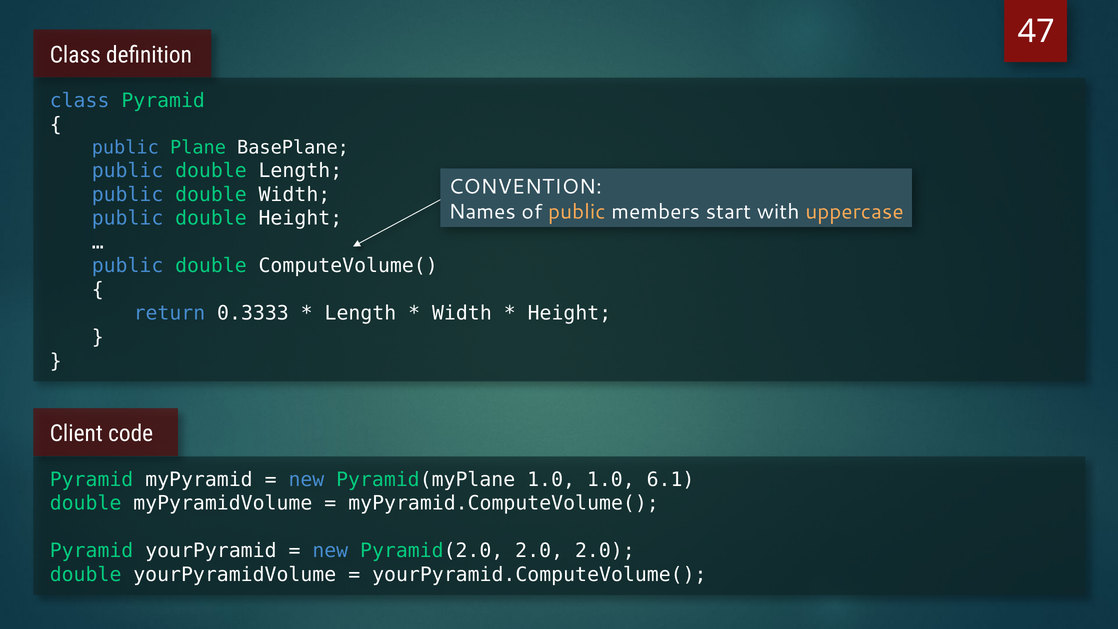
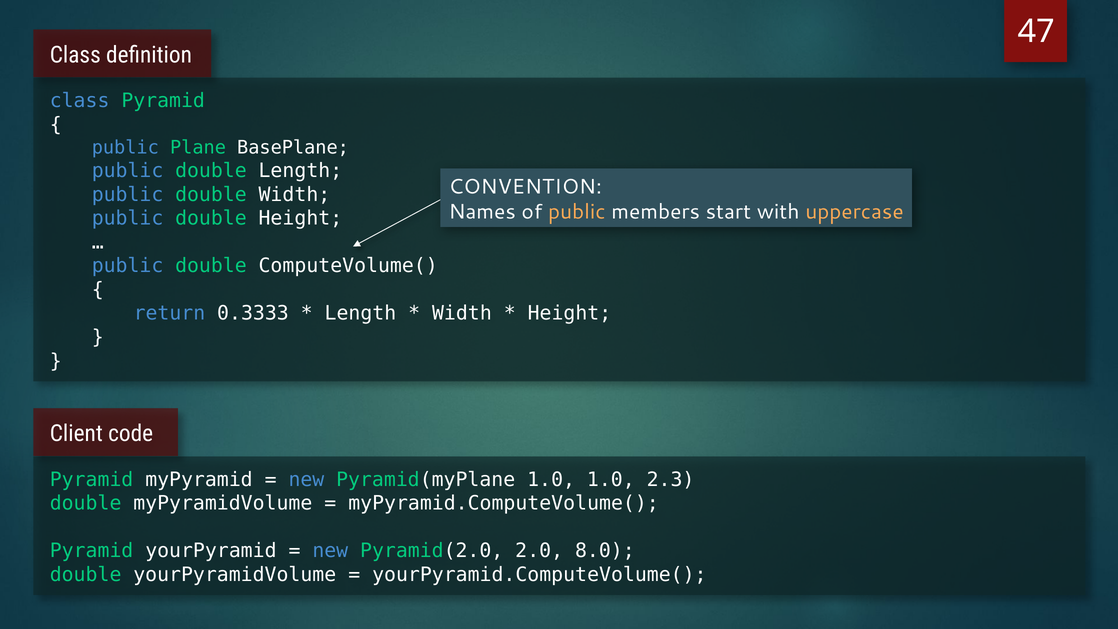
6.1: 6.1 -> 2.3 (671, 479)
2.0 2.0: 2.0 -> 8.0 (605, 551)
